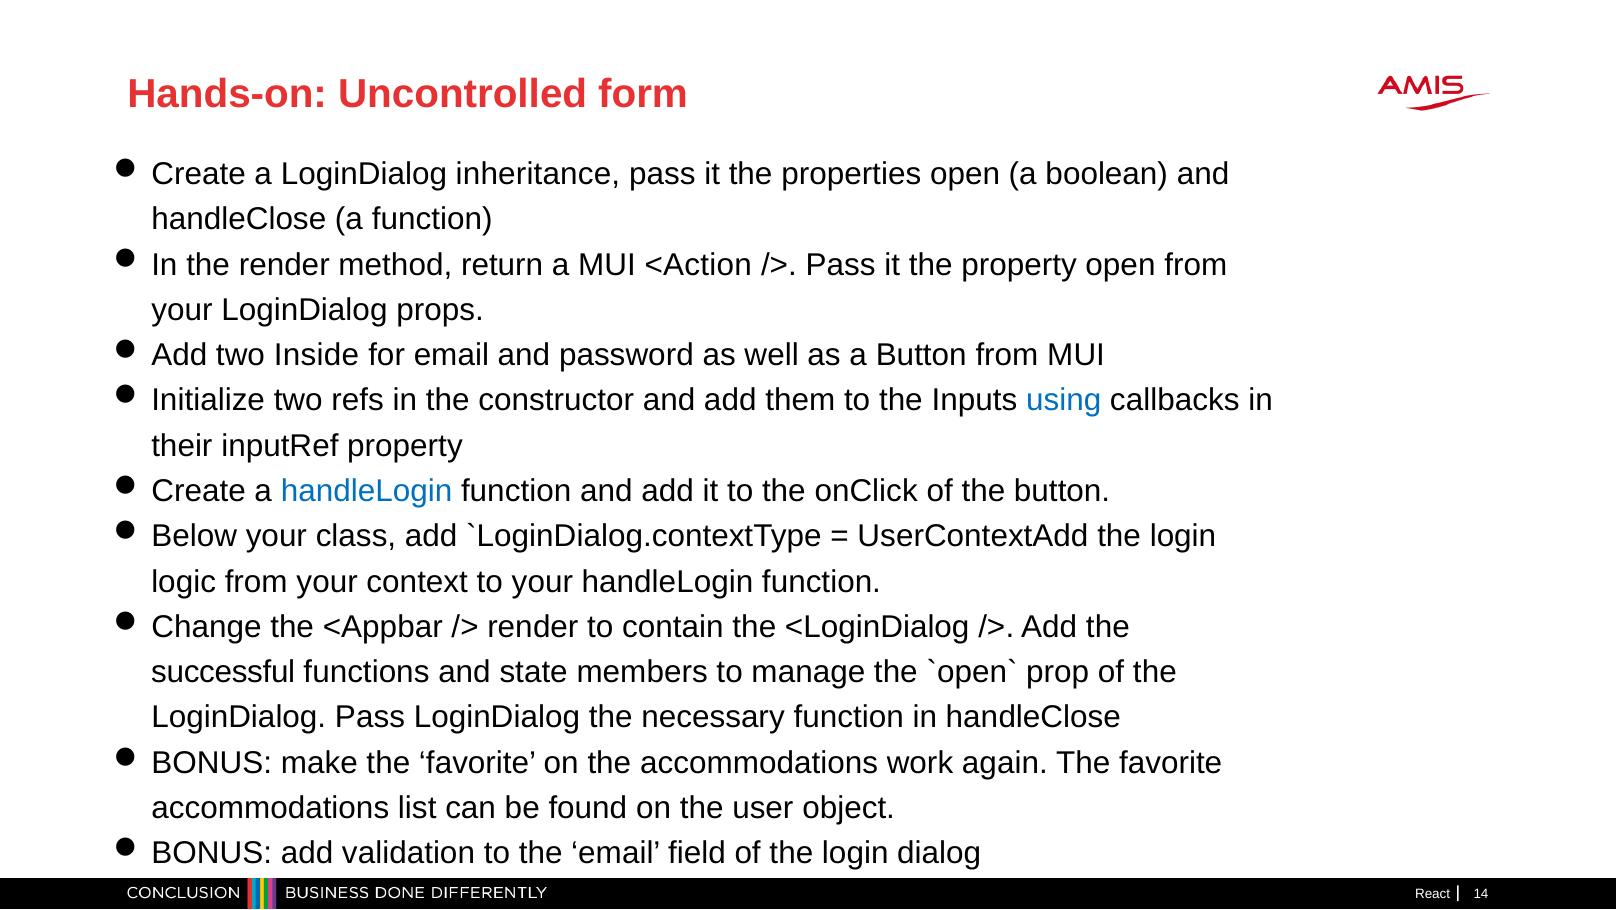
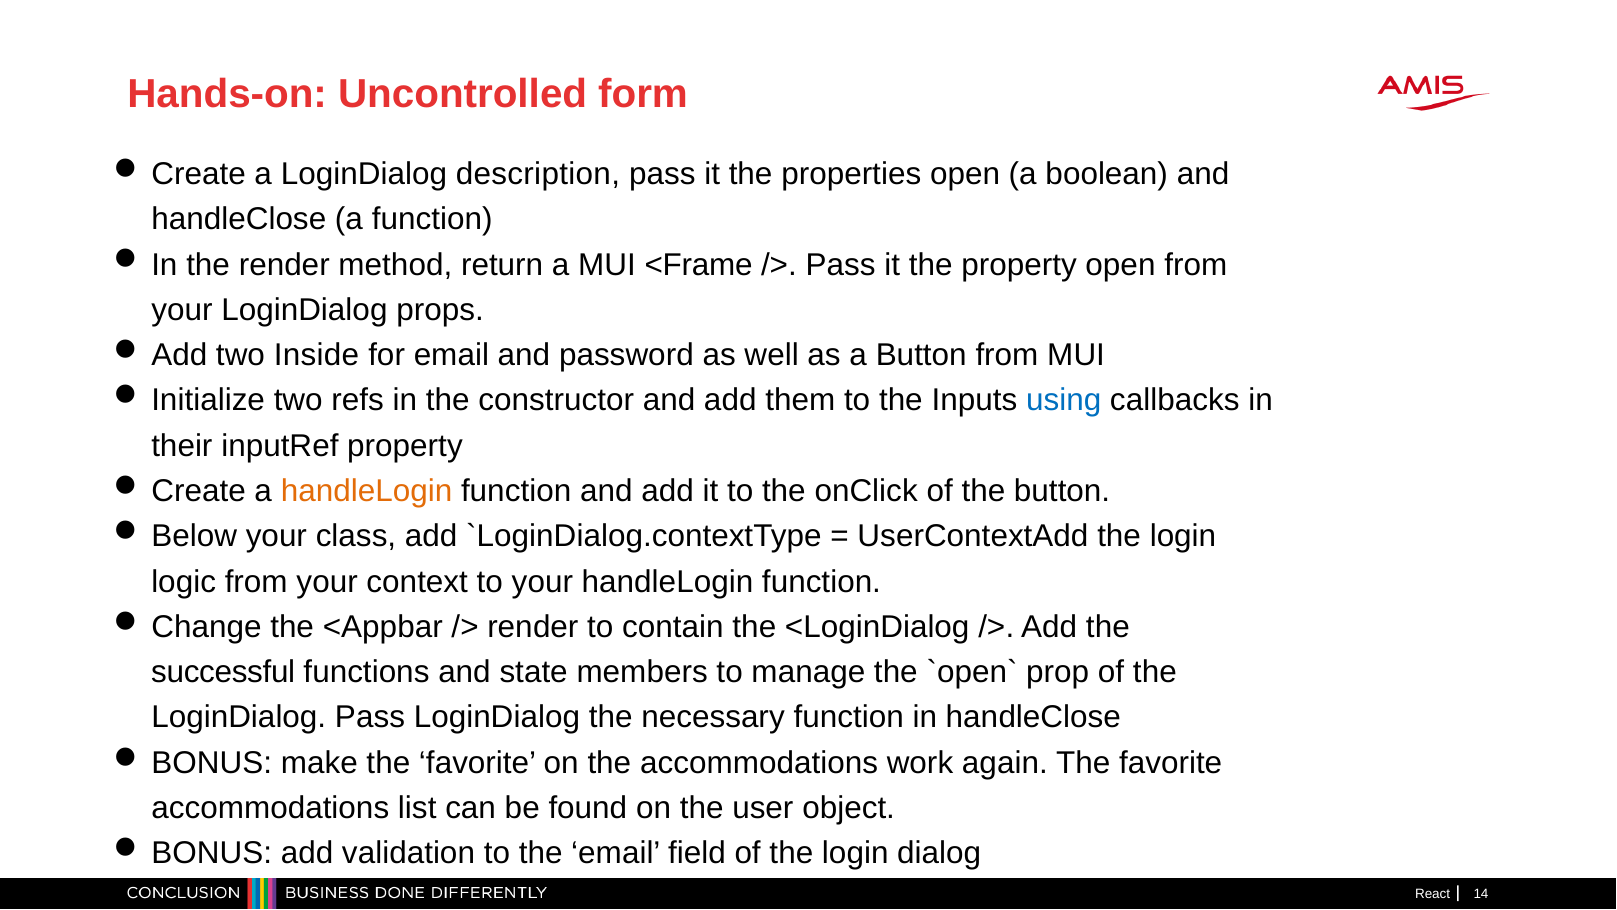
inheritance: inheritance -> description (538, 174)
<Action: <Action -> <Frame (699, 265)
handleLogin colour: blue -> orange (367, 491)
